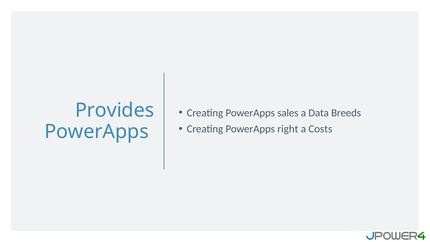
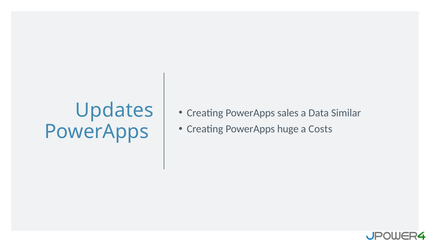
Provides: Provides -> Updates (114, 110)
Breeds: Breeds -> Similar (346, 113)
right: right -> huge (288, 129)
